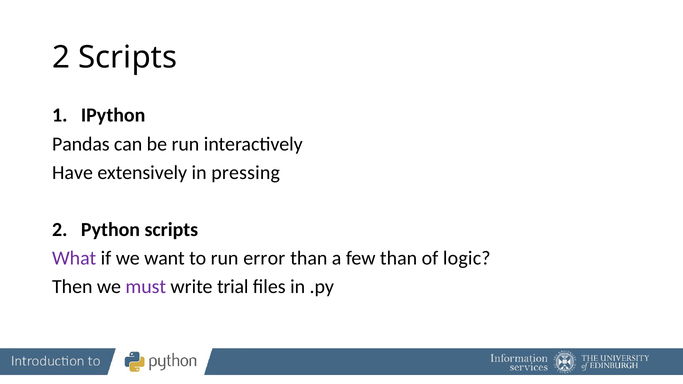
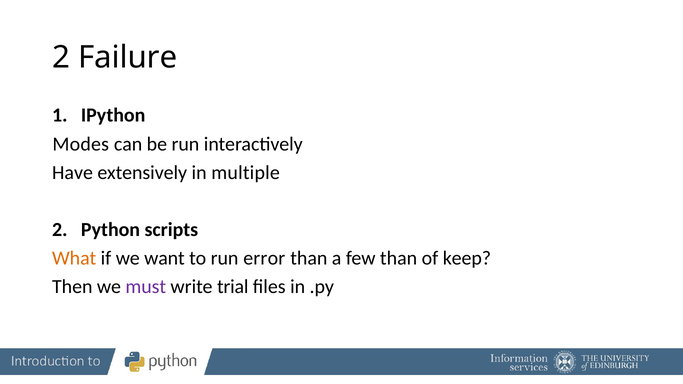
2 Scripts: Scripts -> Failure (128, 57)
Pandas: Pandas -> Modes (81, 144)
pressing: pressing -> multiple (246, 173)
What colour: purple -> orange (74, 258)
logic: logic -> keep (467, 258)
